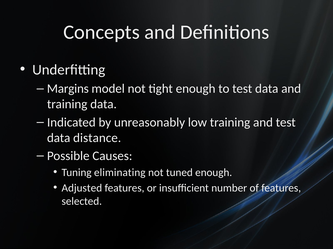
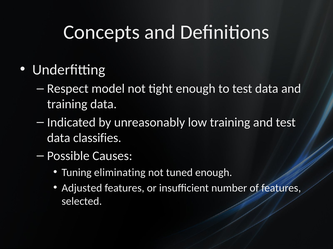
Margins: Margins -> Respect (68, 89)
distance: distance -> classifies (97, 138)
